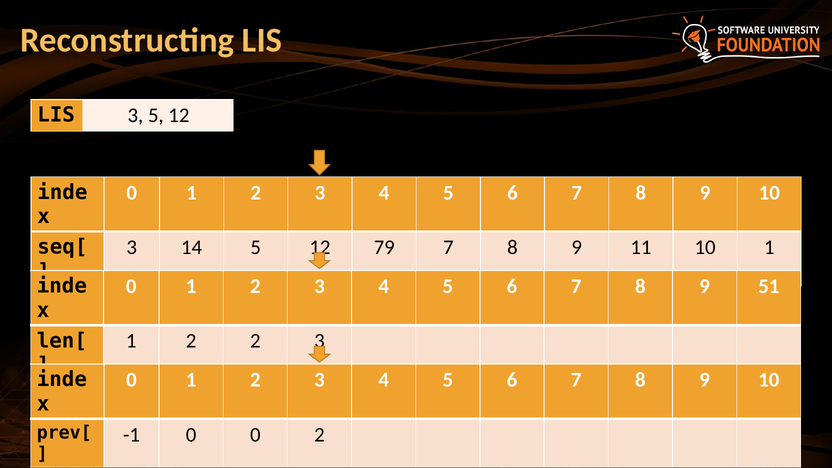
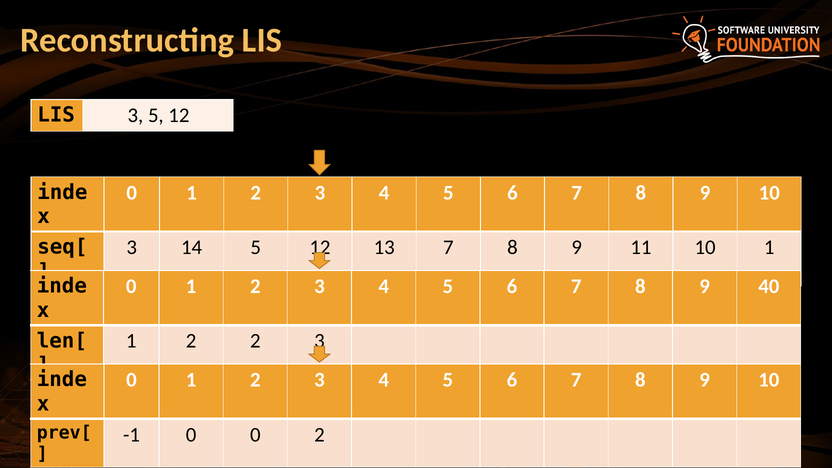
79: 79 -> 13 (384, 248)
51: 51 -> 40 (769, 286)
